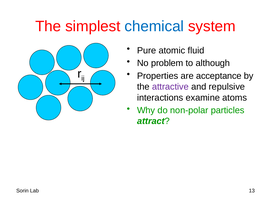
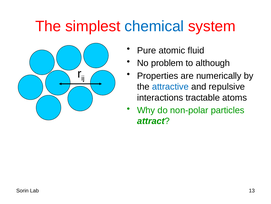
acceptance: acceptance -> numerically (219, 76)
attractive colour: purple -> blue (170, 86)
examine: examine -> tractable (203, 97)
